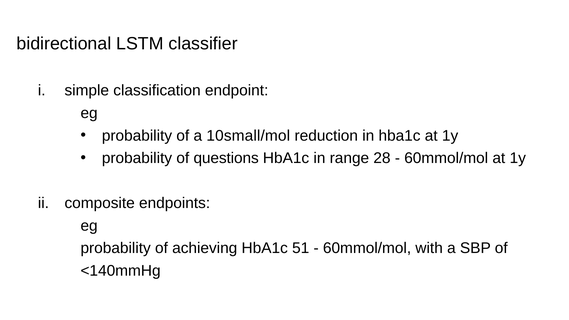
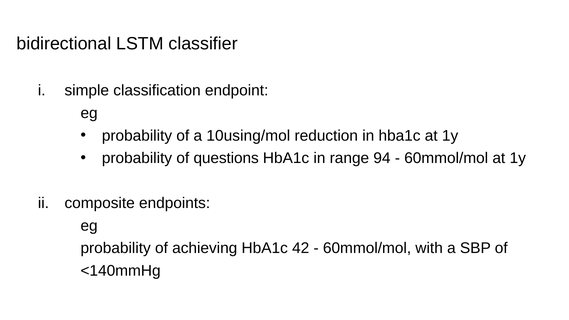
10small/mol: 10small/mol -> 10using/mol (248, 136)
28: 28 -> 94 (382, 158)
51: 51 -> 42 (301, 248)
